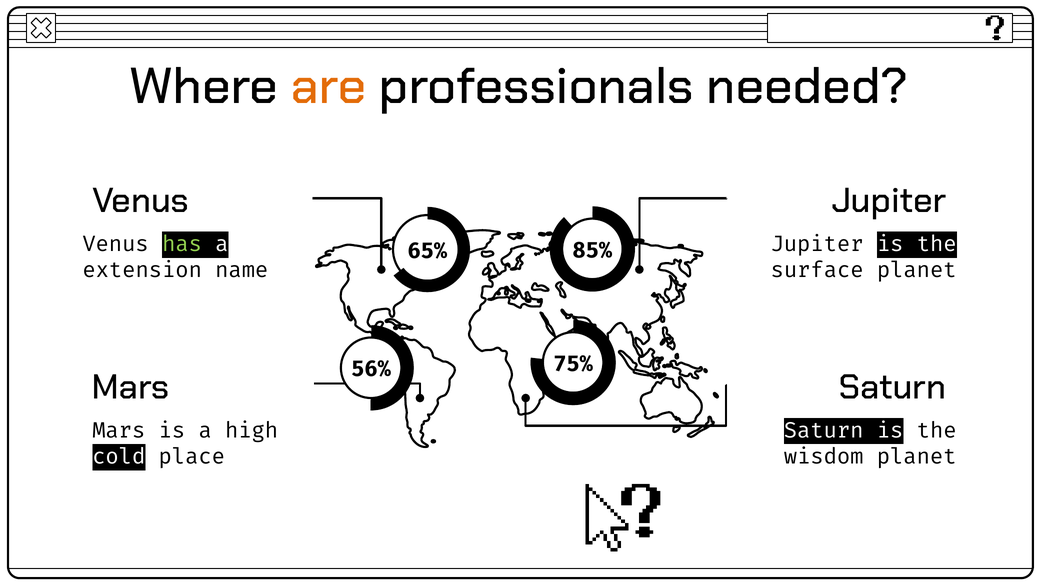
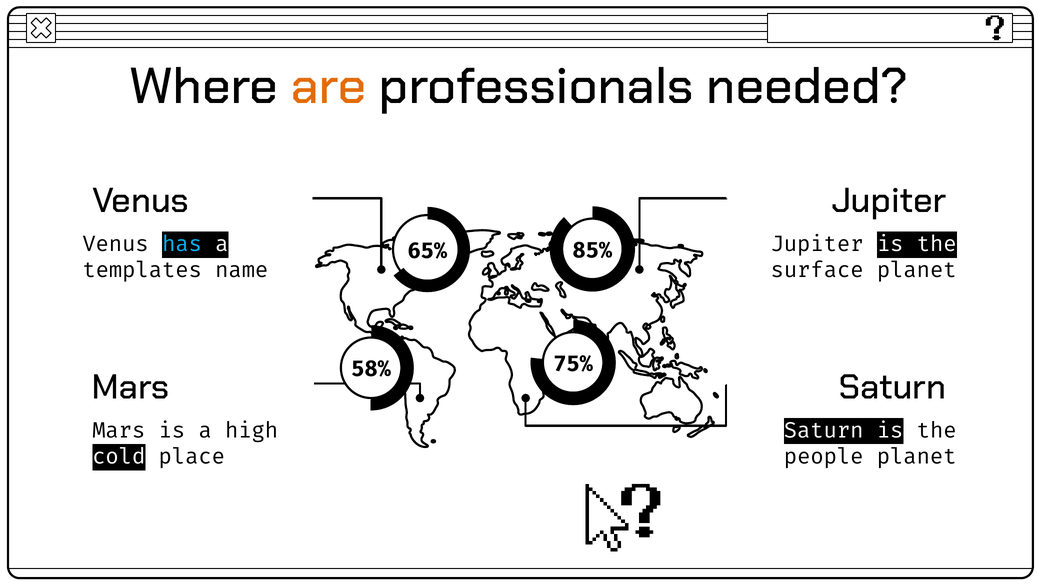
has colour: light green -> light blue (182, 244)
extension: extension -> templates (142, 270)
56%: 56% -> 58% (371, 369)
wisdom: wisdom -> people (824, 457)
